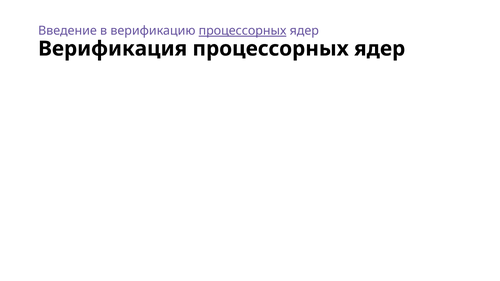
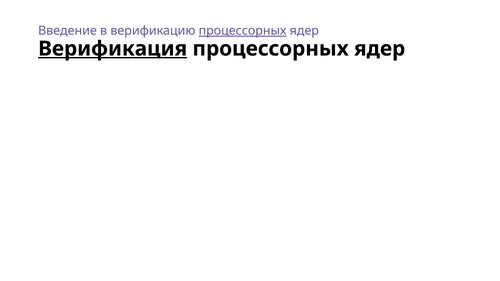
Верификация underline: none -> present (113, 49)
